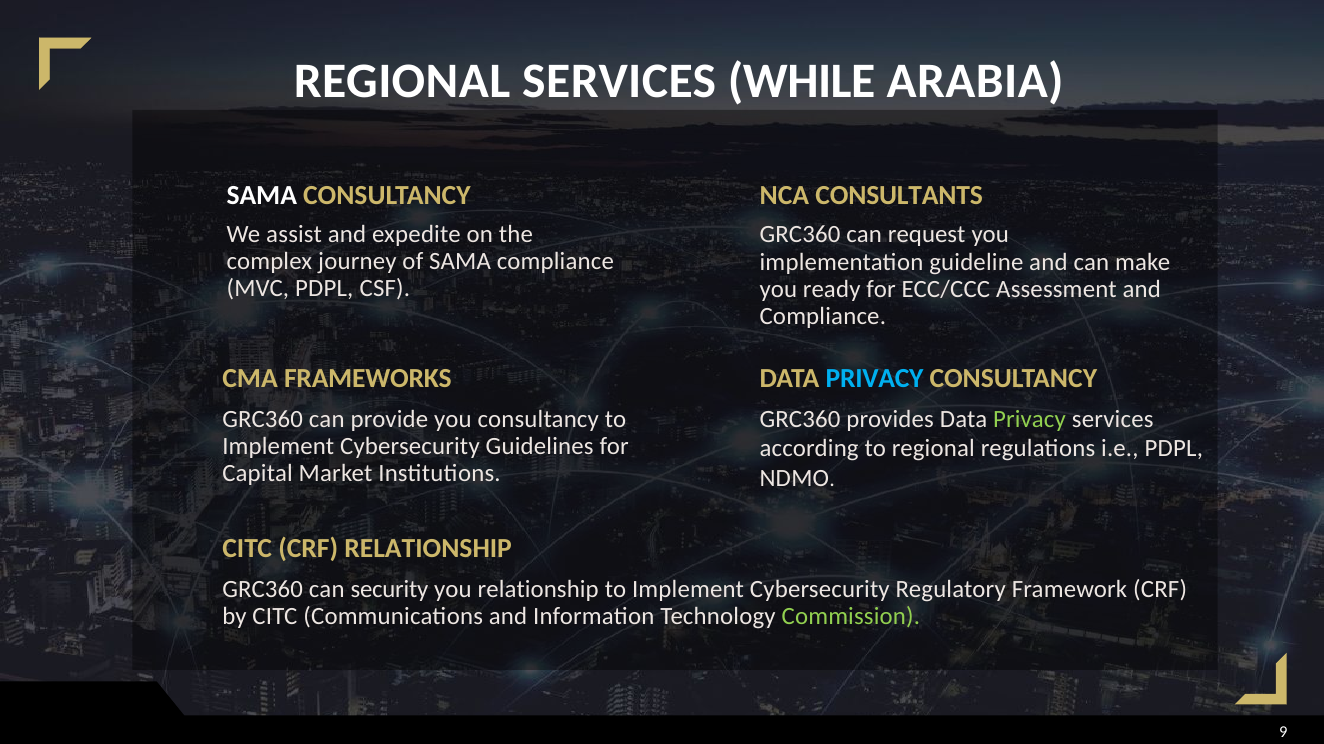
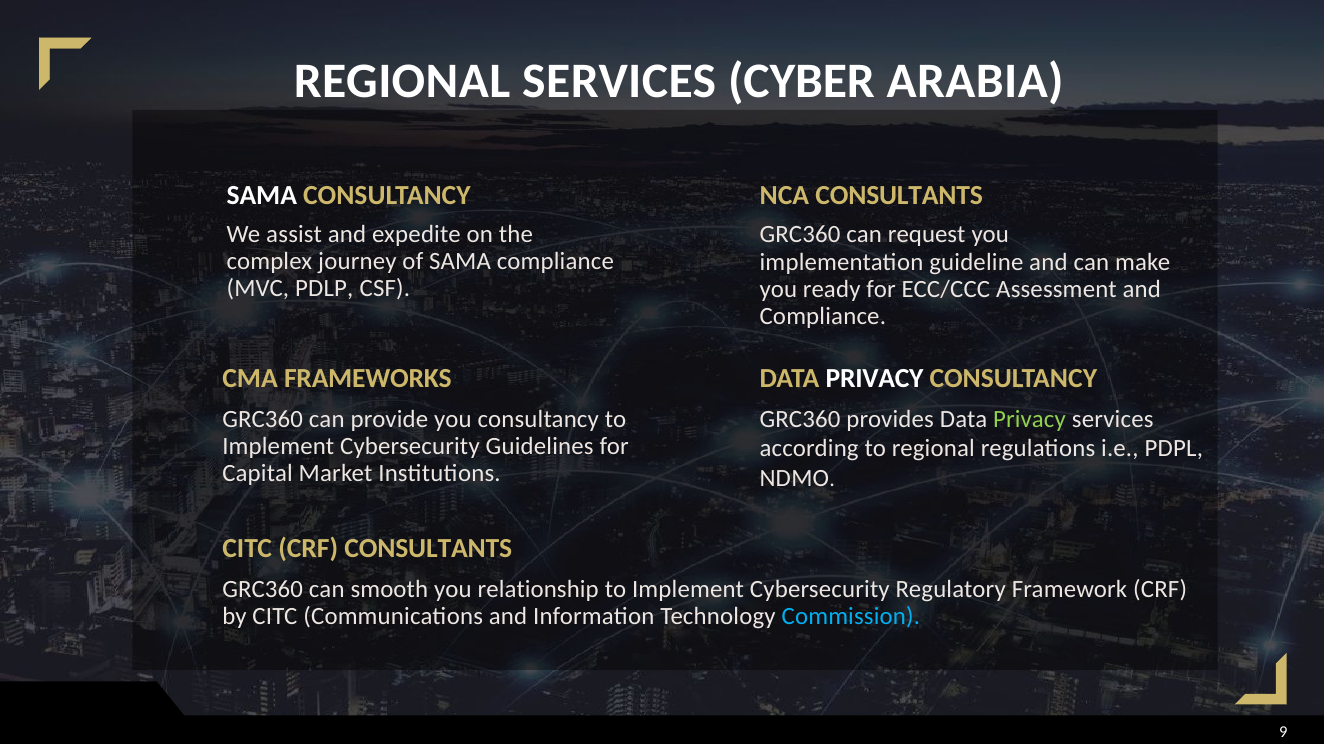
WHILE: WHILE -> CYBER (801, 81)
MVC PDPL: PDPL -> PDLP (324, 289)
PRIVACY colour: light blue -> white (875, 379)
CRF RELATIONSHIP: RELATIONSHIP -> CONSULTANTS (428, 548)
security: security -> smooth (389, 590)
Commission colour: light green -> light blue (851, 617)
